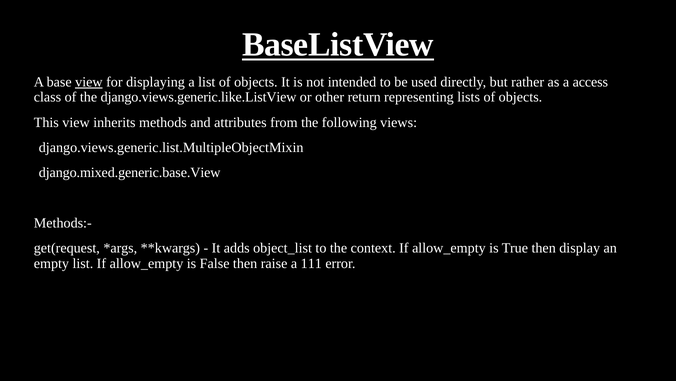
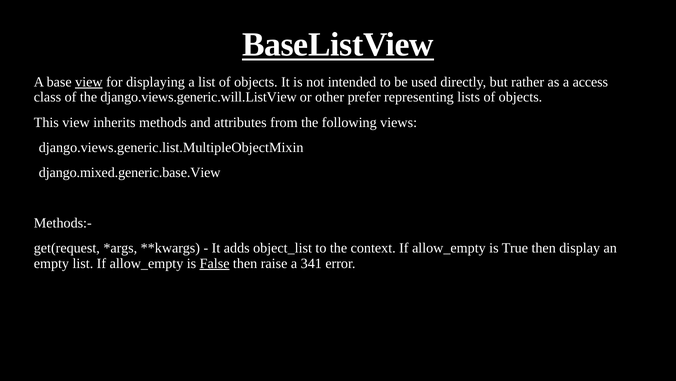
django.views.generic.like.ListView: django.views.generic.like.ListView -> django.views.generic.will.ListView (199, 97)
return: return -> prefer (364, 97)
False underline: none -> present (215, 263)
111: 111 -> 341 (311, 263)
